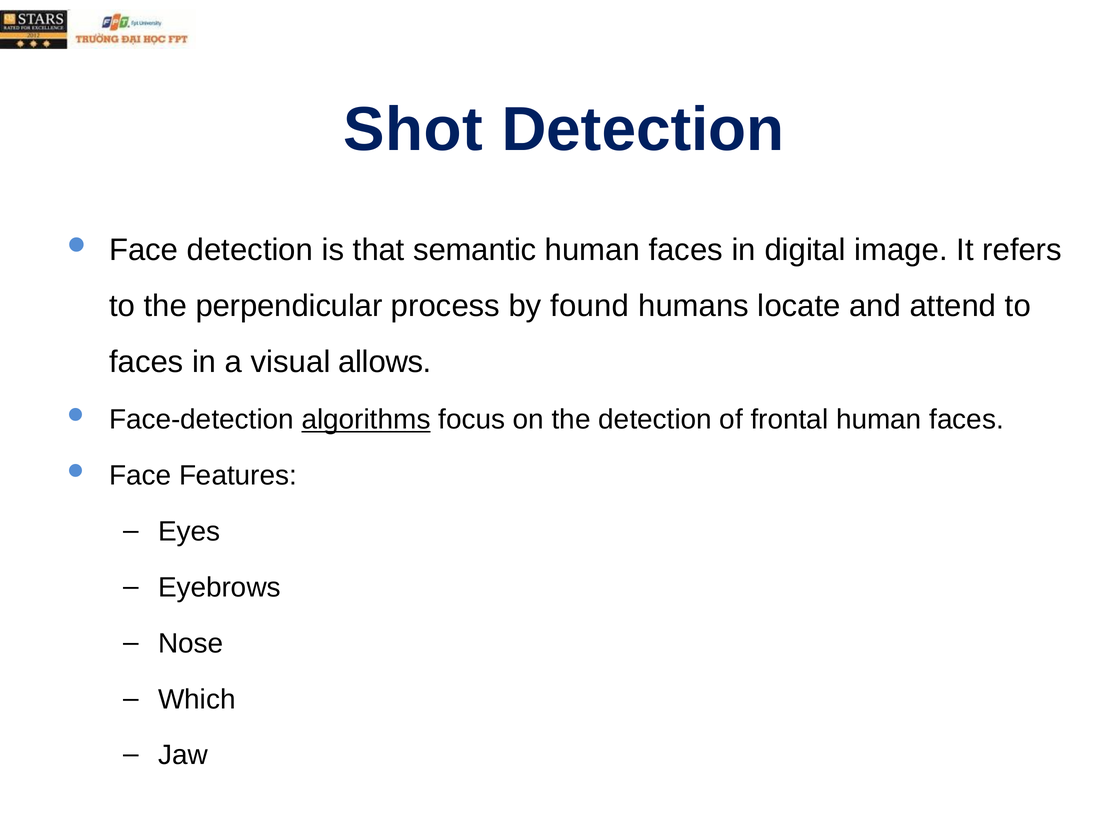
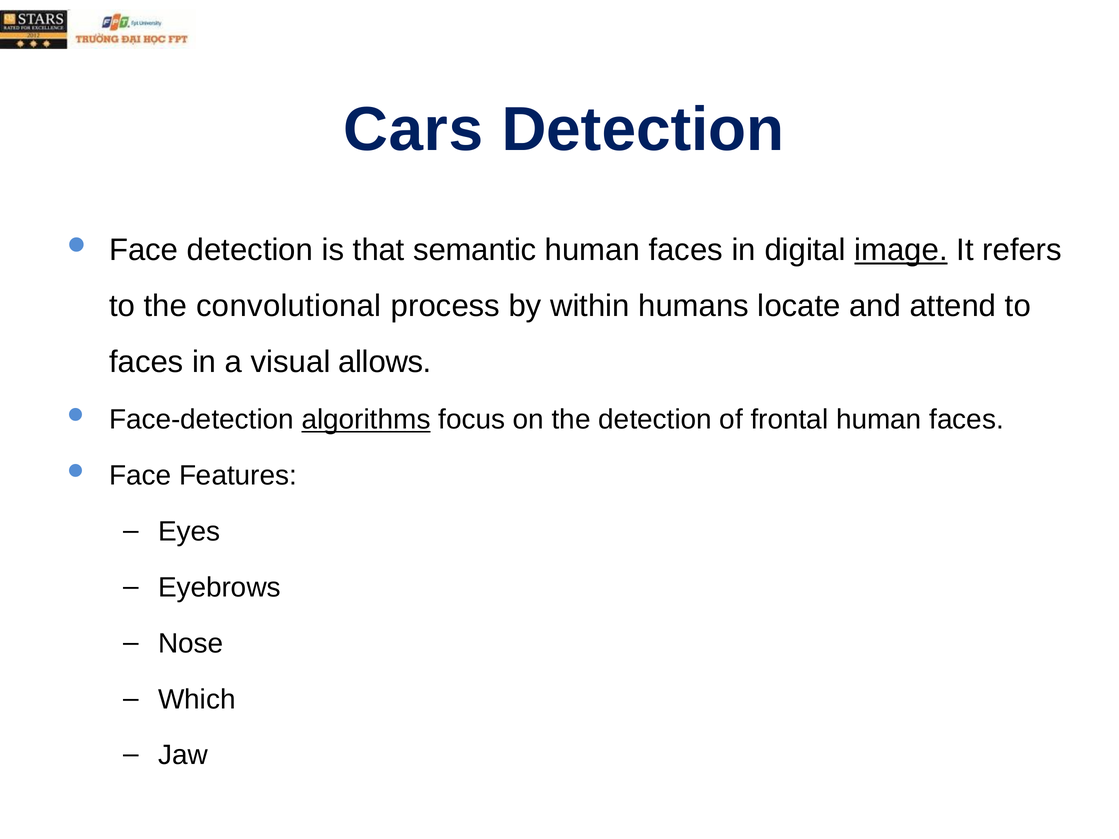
Shot: Shot -> Cars (413, 130)
image underline: none -> present (901, 250)
perpendicular: perpendicular -> convolutional (289, 306)
found: found -> within (590, 306)
